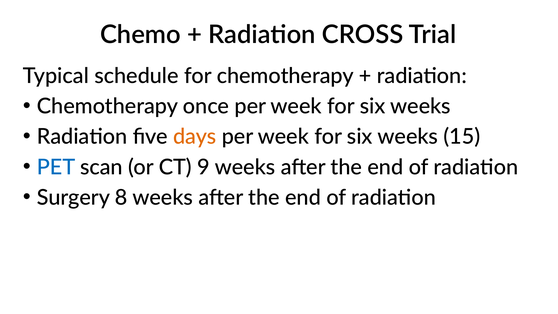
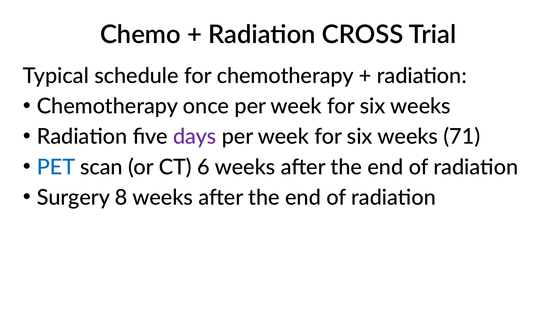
days colour: orange -> purple (195, 137)
15: 15 -> 71 (462, 137)
9: 9 -> 6 (204, 167)
